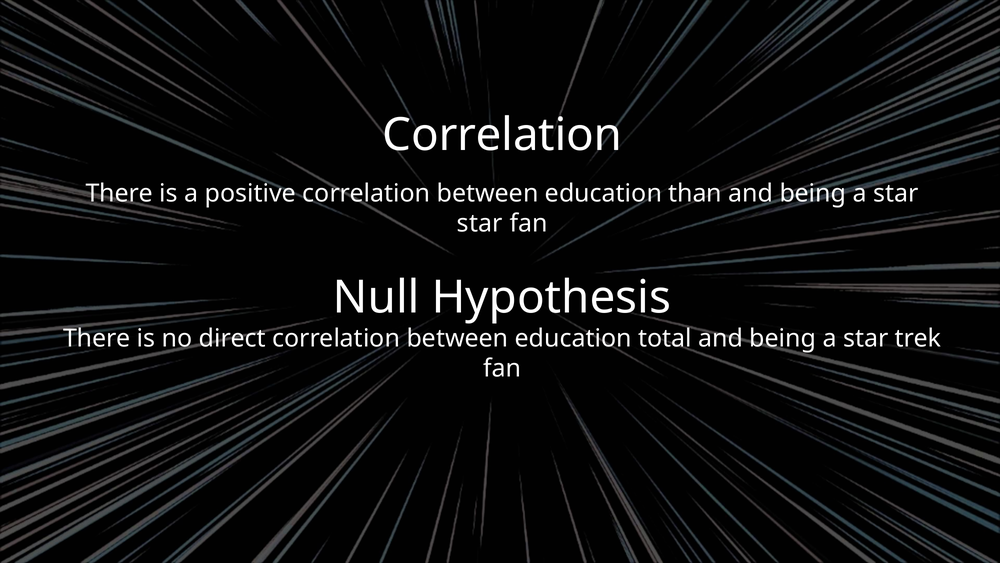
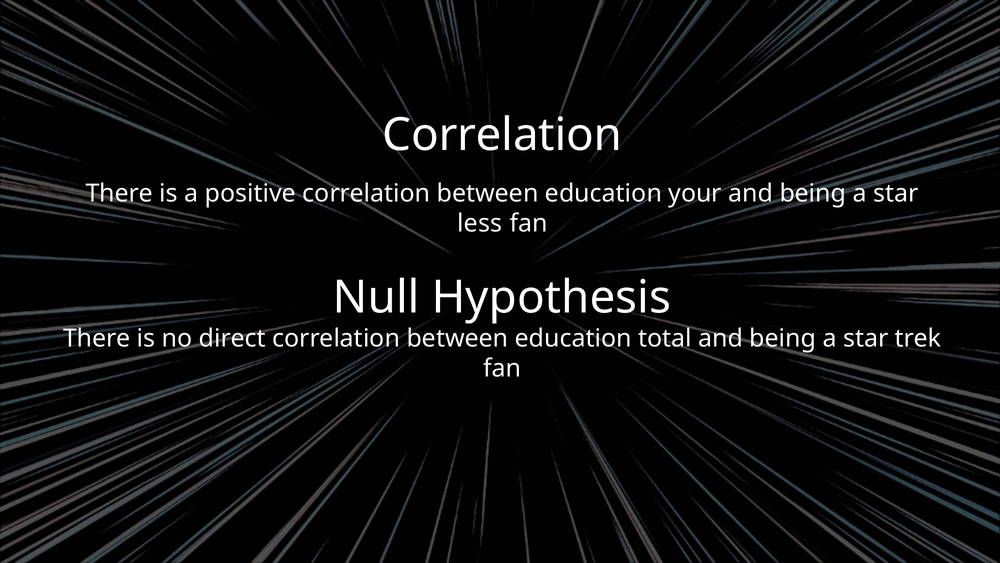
than: than -> your (695, 193)
star: star -> less (480, 223)
